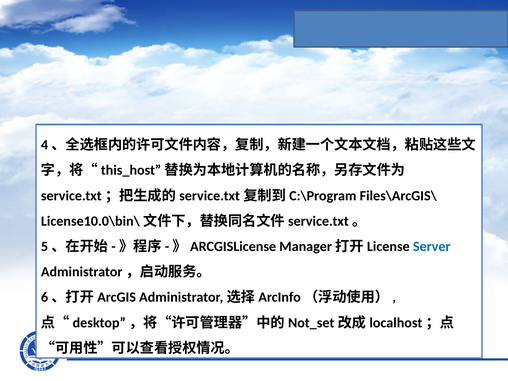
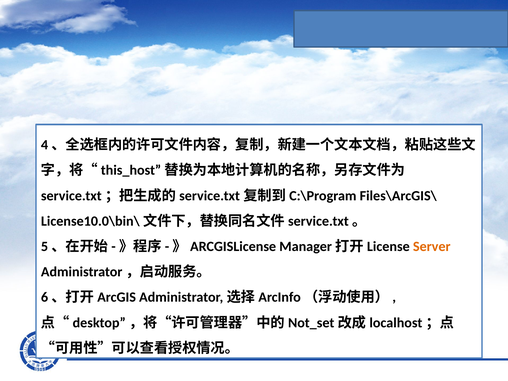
Server colour: blue -> orange (432, 247)
